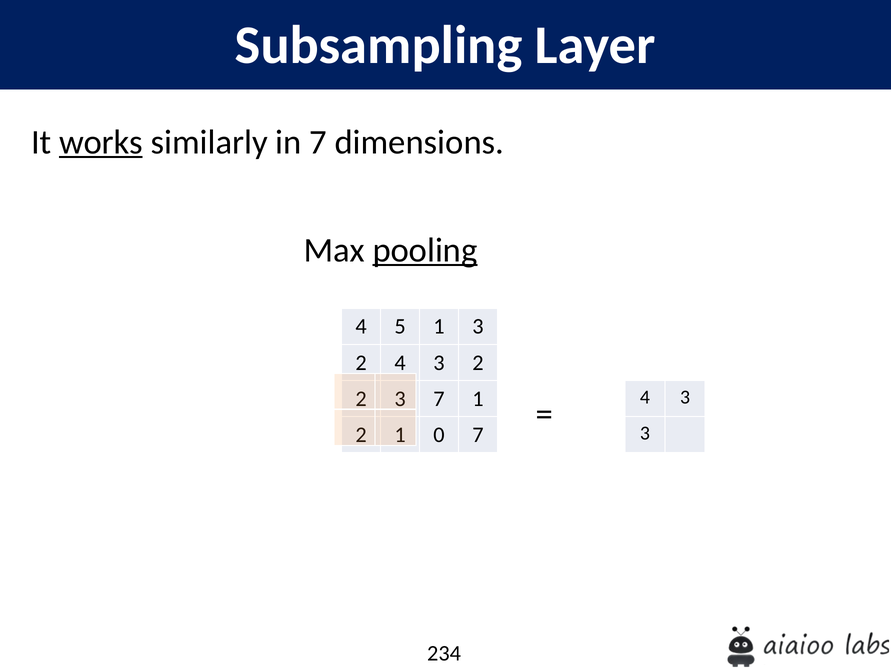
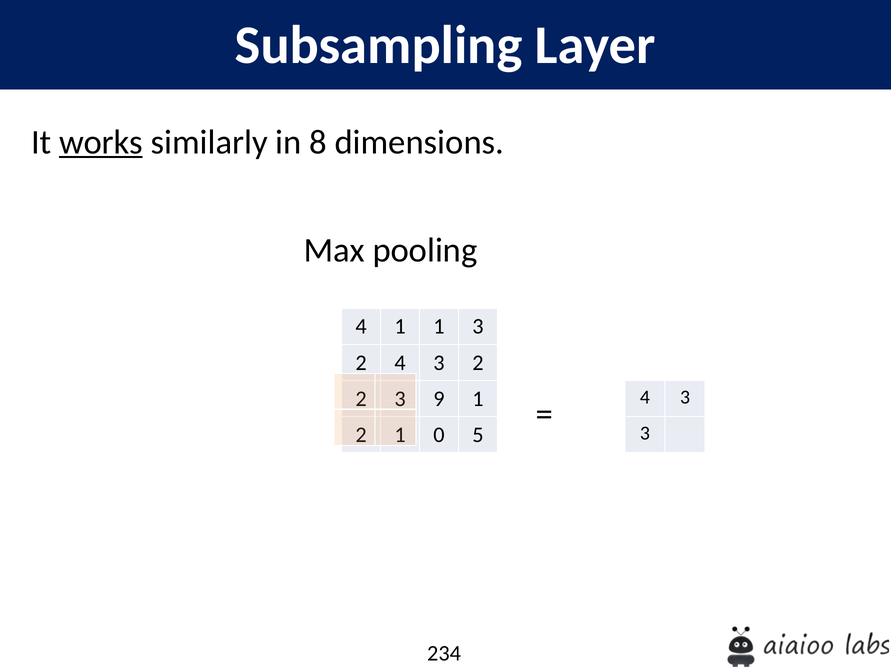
in 7: 7 -> 8 (318, 142)
pooling underline: present -> none (425, 250)
4 5: 5 -> 1 (400, 327)
7: 7 -> 9 (439, 399)
0 7: 7 -> 5 (478, 435)
